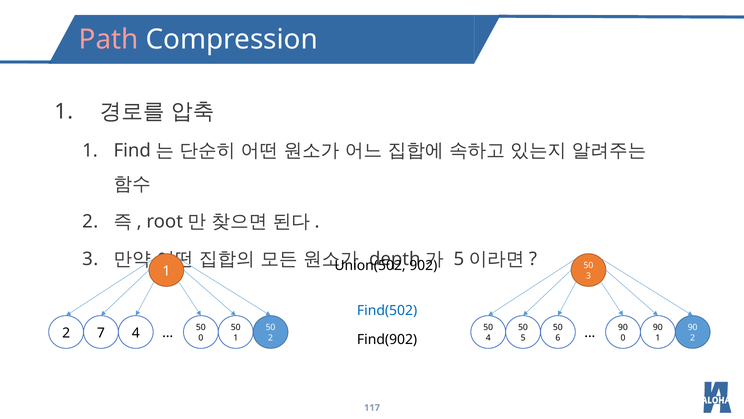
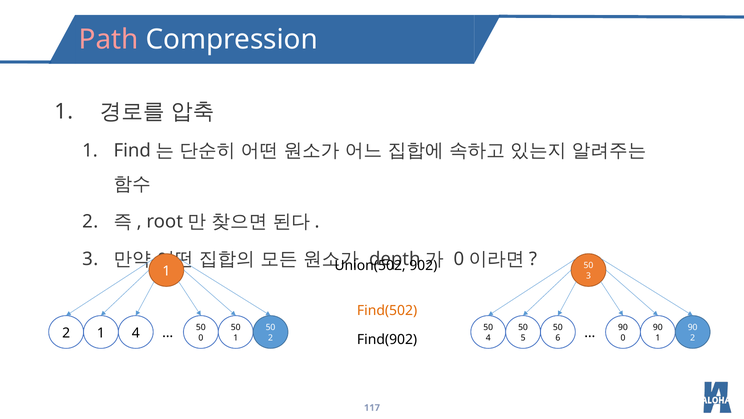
5: 5 -> 0 (459, 259)
Find(502 colour: blue -> orange (387, 310)
2 7: 7 -> 1 (101, 333)
